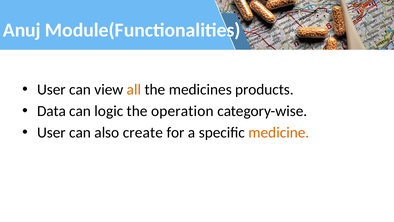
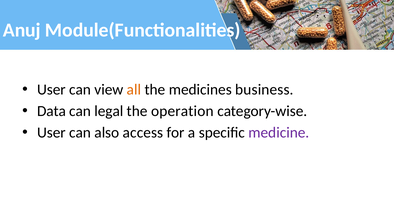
products: products -> business (264, 89)
logic: logic -> legal (109, 111)
create: create -> access (143, 132)
medicine colour: orange -> purple (279, 132)
